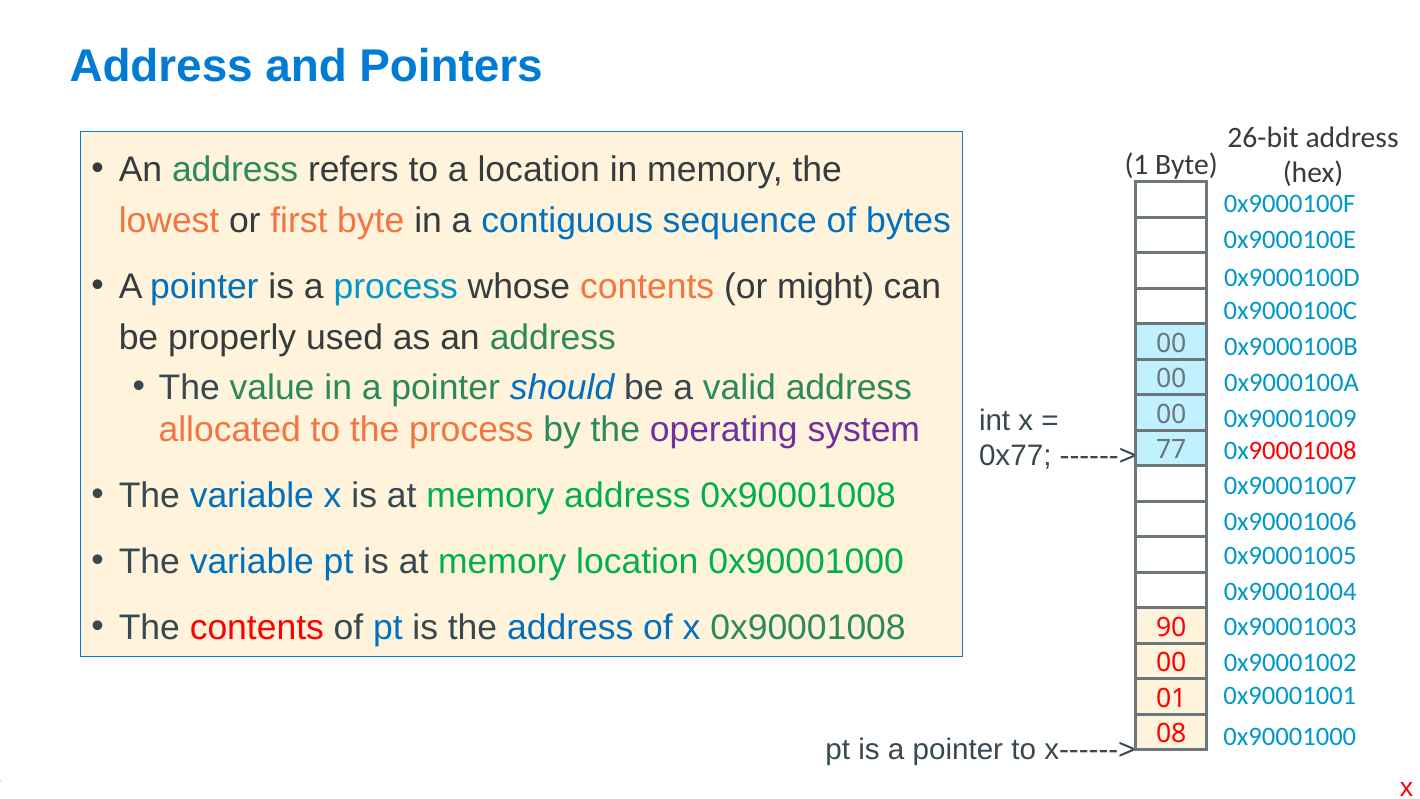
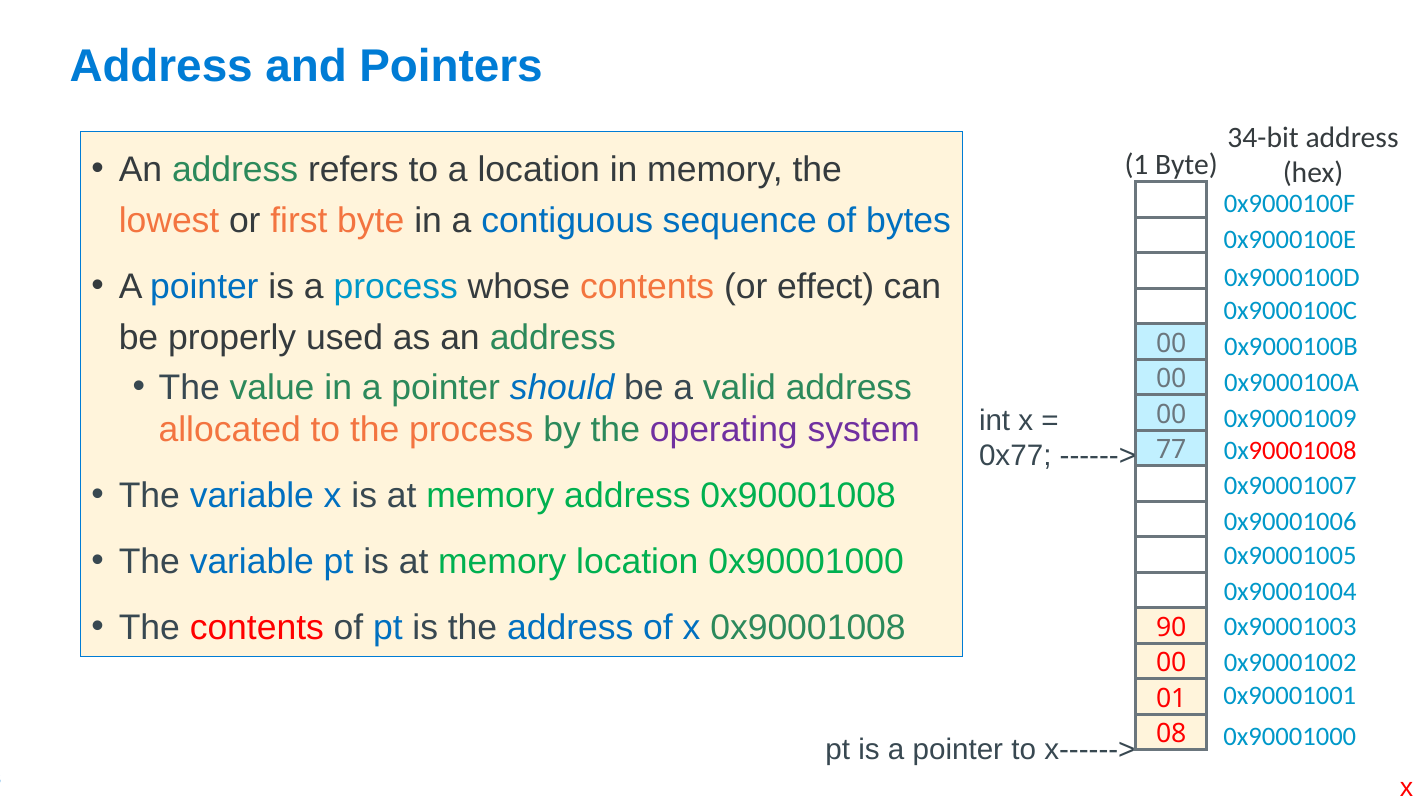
26-bit: 26-bit -> 34-bit (1263, 137)
might: might -> effect (826, 286)
